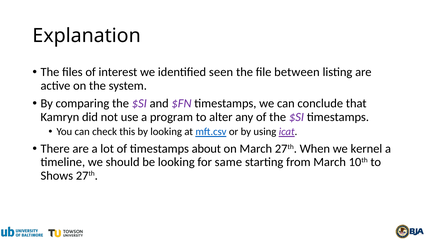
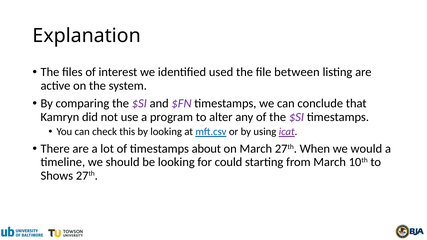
seen: seen -> used (221, 72)
kernel: kernel -> would (366, 149)
same: same -> could (229, 162)
